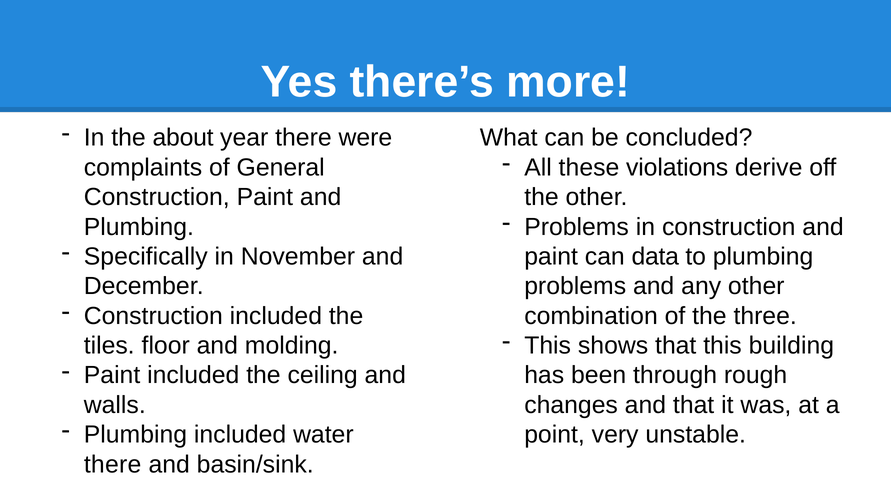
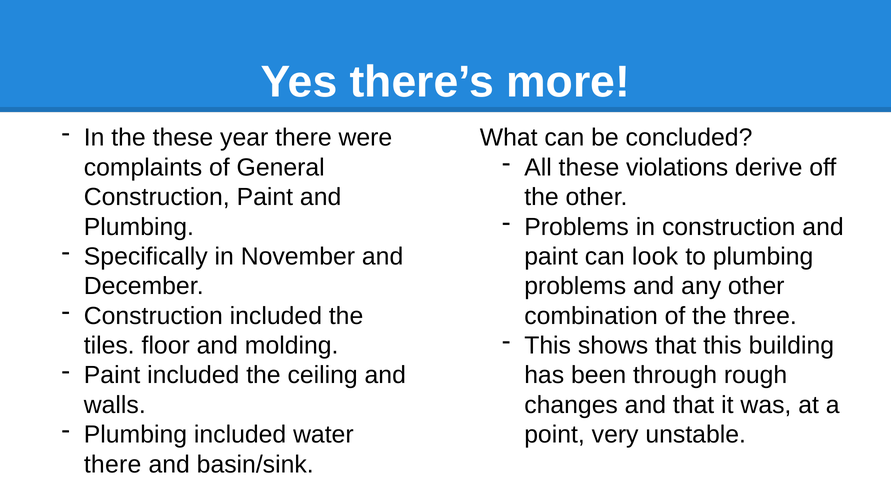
the about: about -> these (183, 138)
data: data -> look (655, 257)
